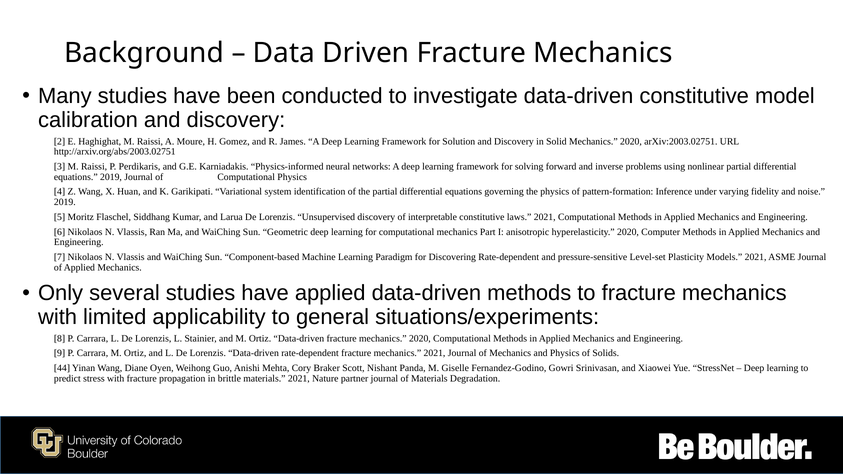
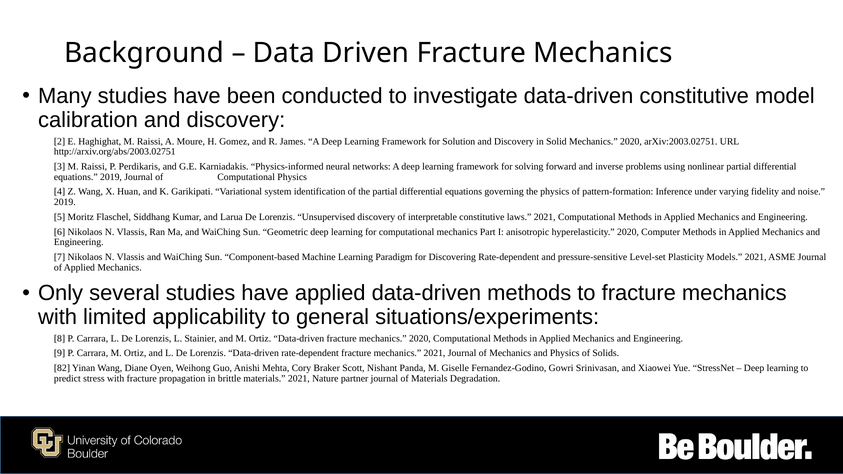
44: 44 -> 82 (62, 368)
